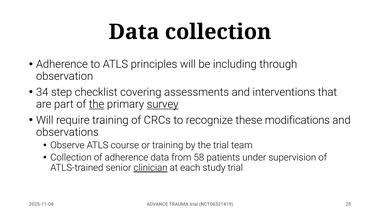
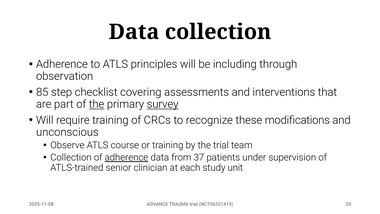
34: 34 -> 85 (42, 92)
observations: observations -> unconscious (67, 132)
adherence underline: none -> present (126, 157)
58: 58 -> 37 (199, 157)
clinician underline: present -> none (151, 168)
study trial: trial -> unit (235, 168)
